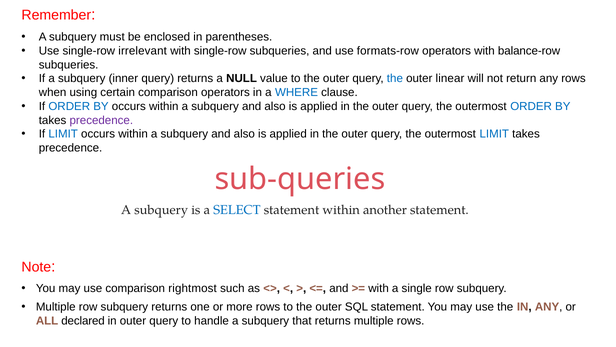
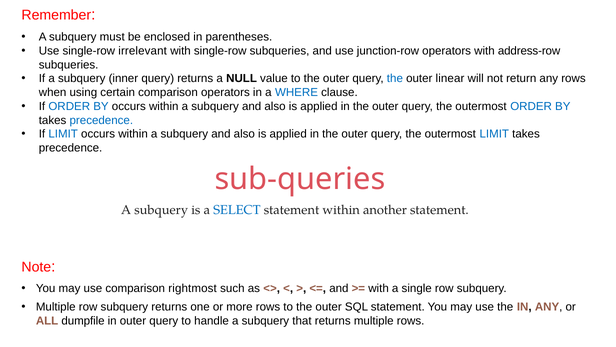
formats-row: formats-row -> junction-row (388, 51)
balance-row: balance-row -> address-row (529, 51)
precedence colour: purple -> blue (101, 120)
declared: declared -> dumpfile (83, 320)
